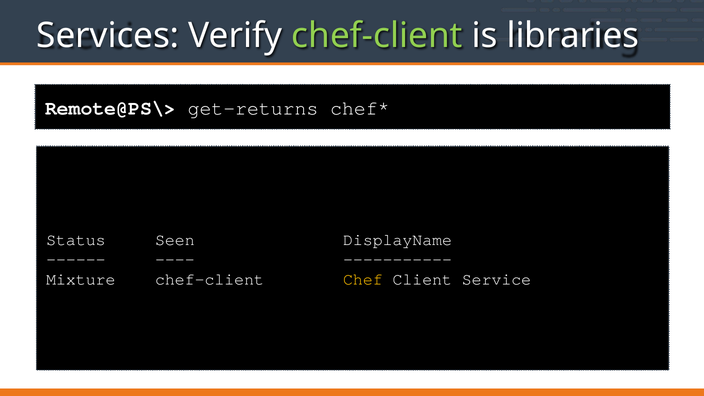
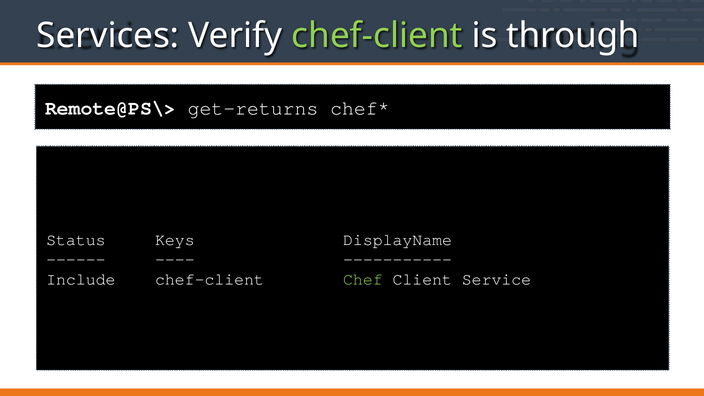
libraries: libraries -> through (573, 36)
Seen: Seen -> Keys (175, 240)
Mixture: Mixture -> Include (81, 279)
Chef colour: yellow -> light green (363, 279)
